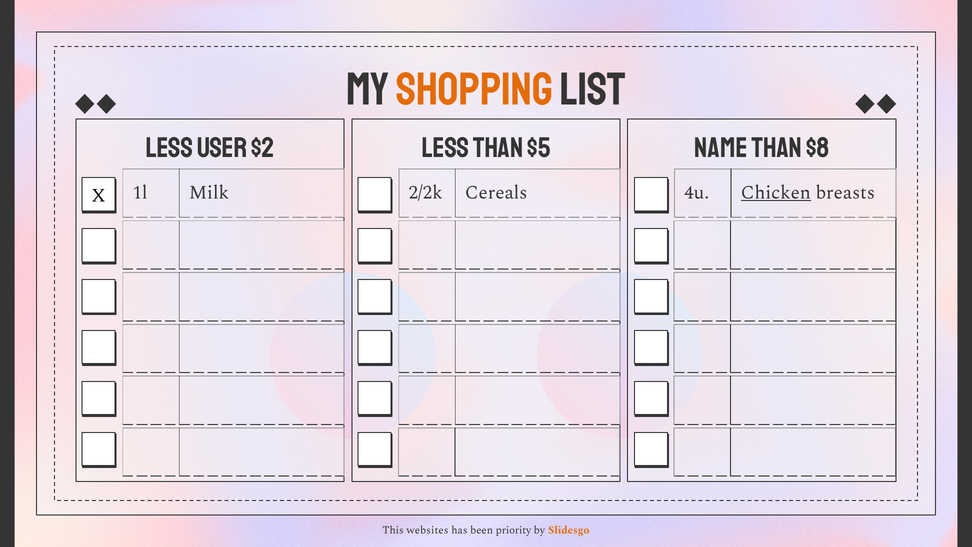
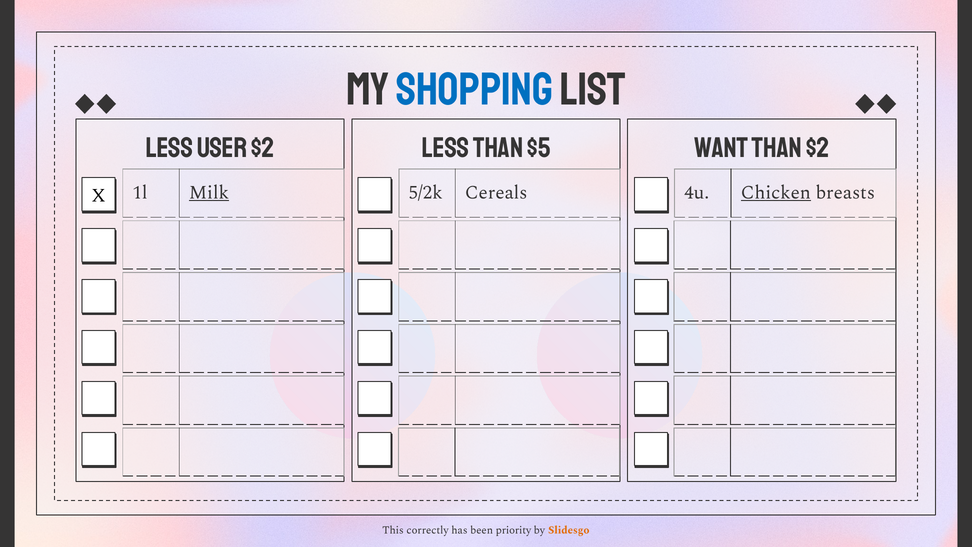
shopping colour: orange -> blue (474, 90)
Name: Name -> Want (721, 148)
than $8: $8 -> $2 (818, 148)
2/2k: 2/2k -> 5/2k (426, 192)
Milk underline: none -> present (209, 192)
websites: websites -> correctly (428, 530)
